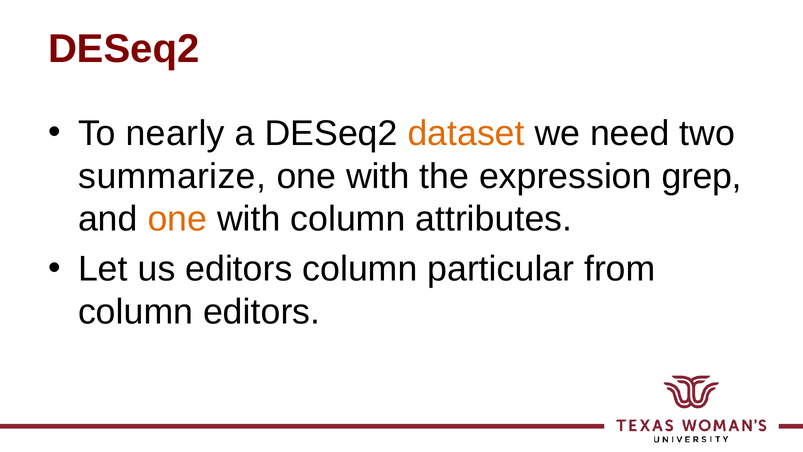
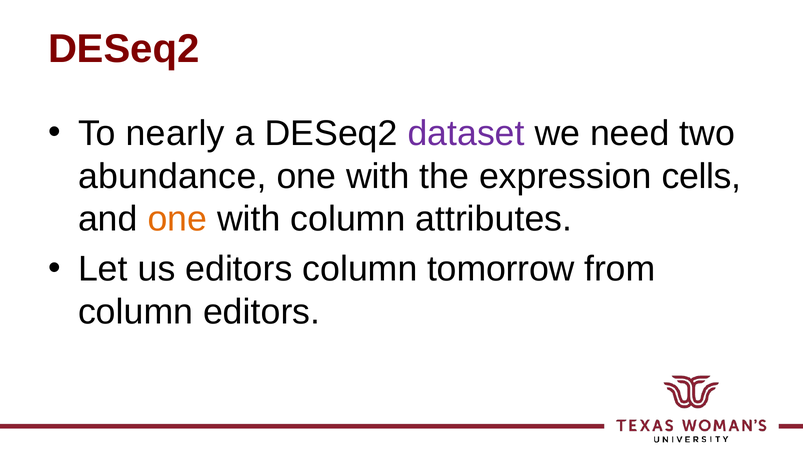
dataset colour: orange -> purple (466, 133)
summarize: summarize -> abundance (172, 176)
grep: grep -> cells (701, 176)
particular: particular -> tomorrow (501, 269)
